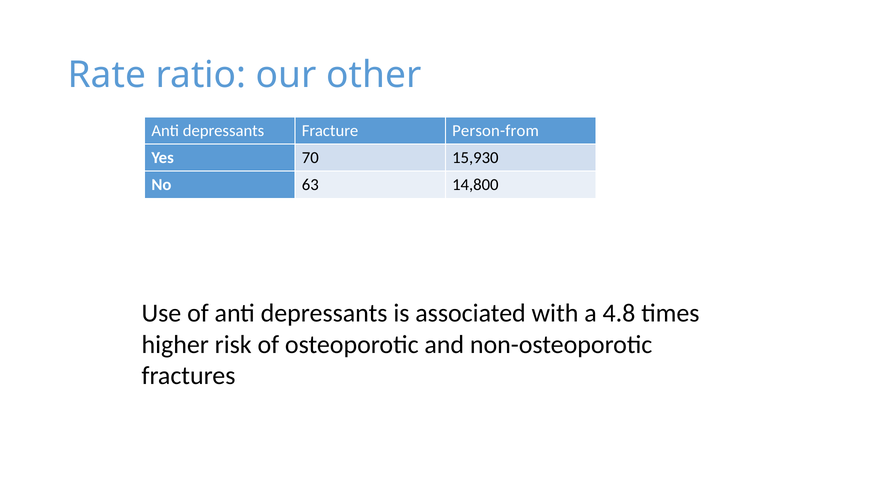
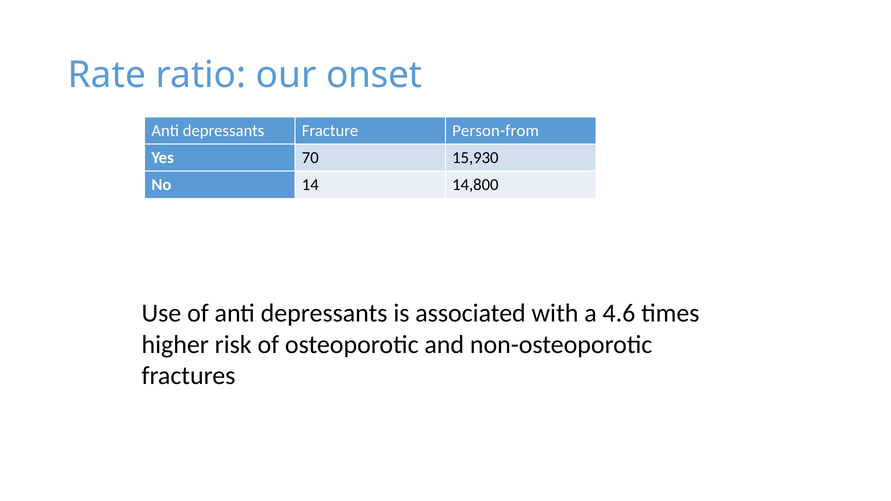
other: other -> onset (374, 75)
63: 63 -> 14 (310, 185)
4.8: 4.8 -> 4.6 (619, 313)
